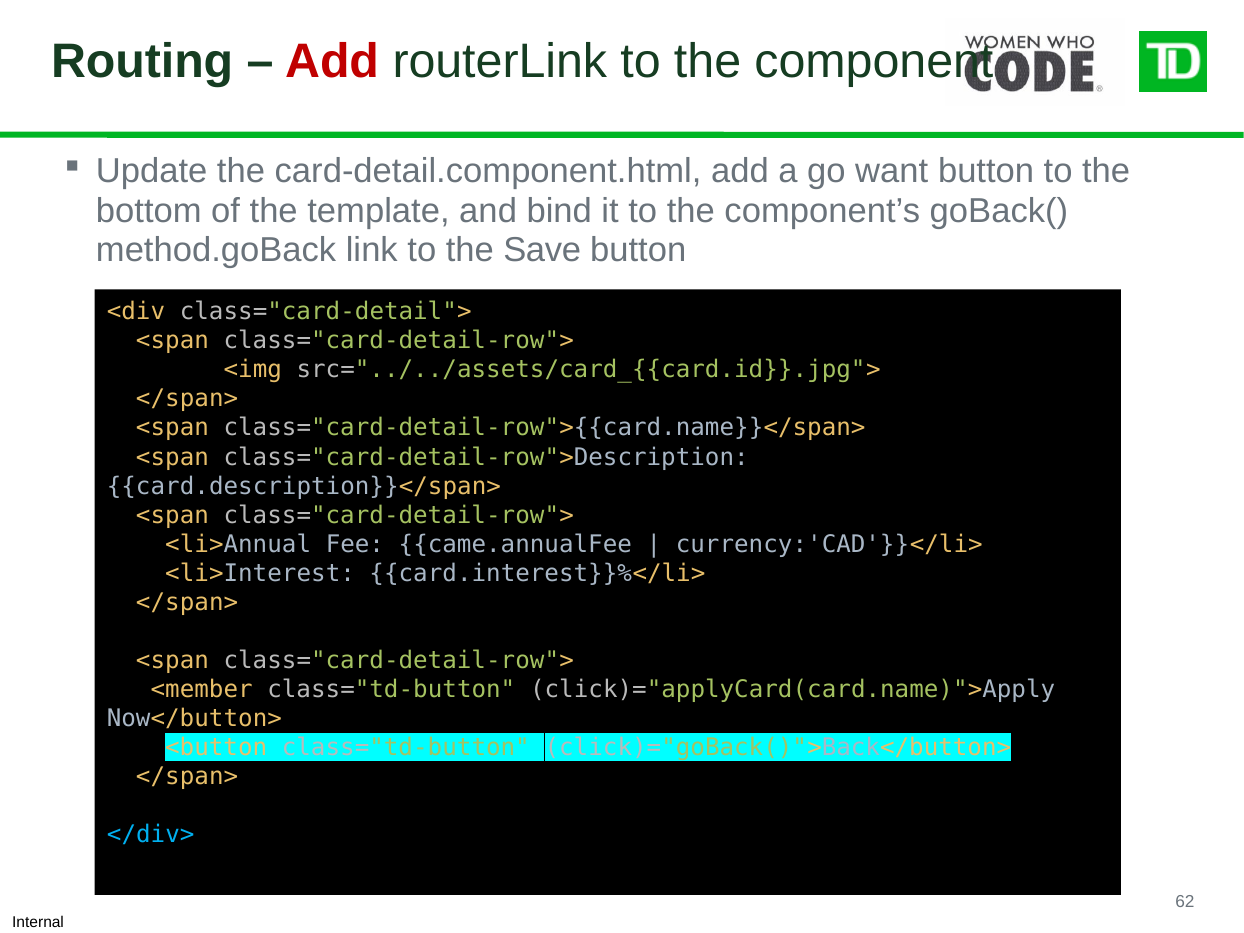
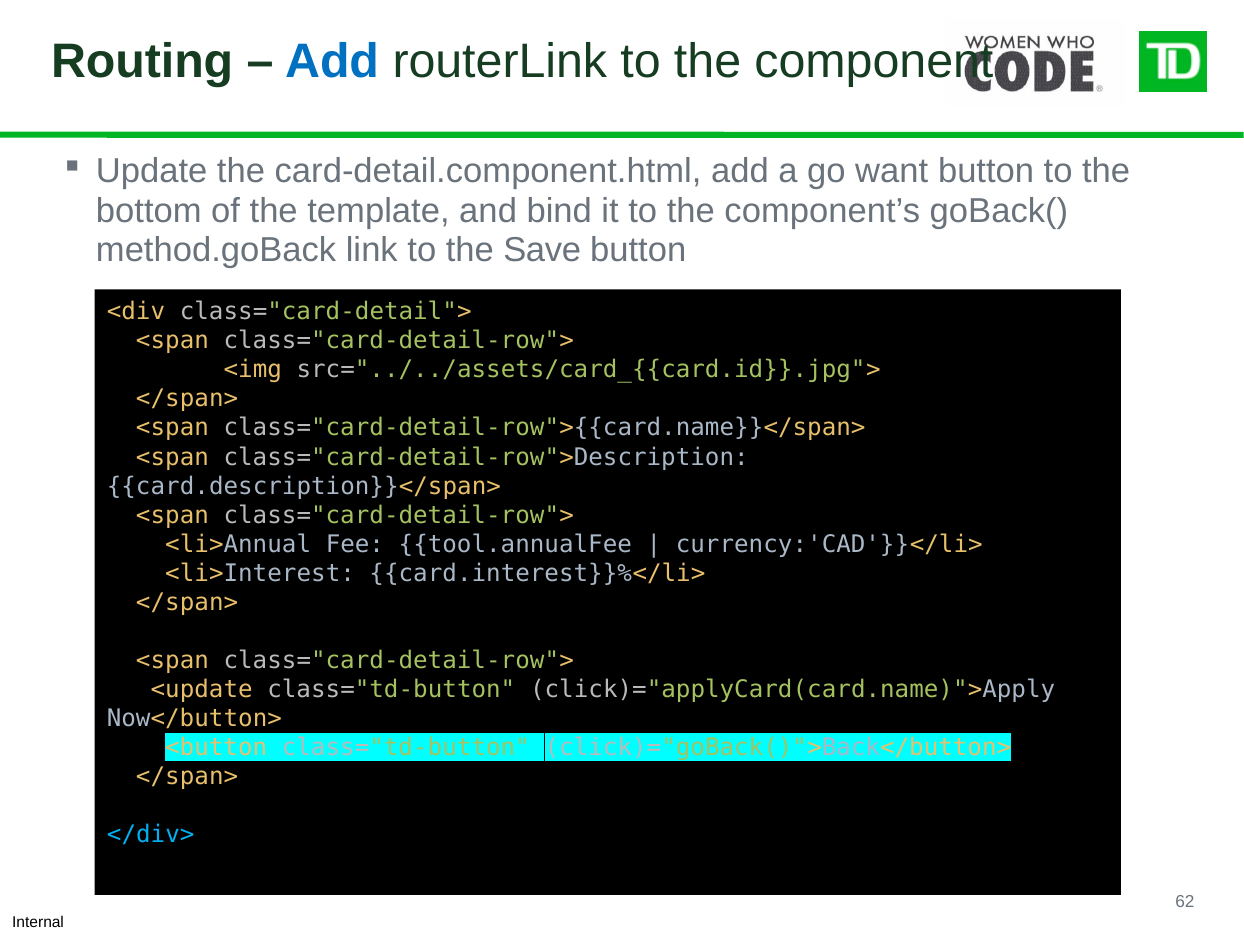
Add colour: red -> blue (332, 62)
came.annualFee: came.annualFee -> tool.annualFee (515, 544)
<member: <member -> <update (202, 689)
